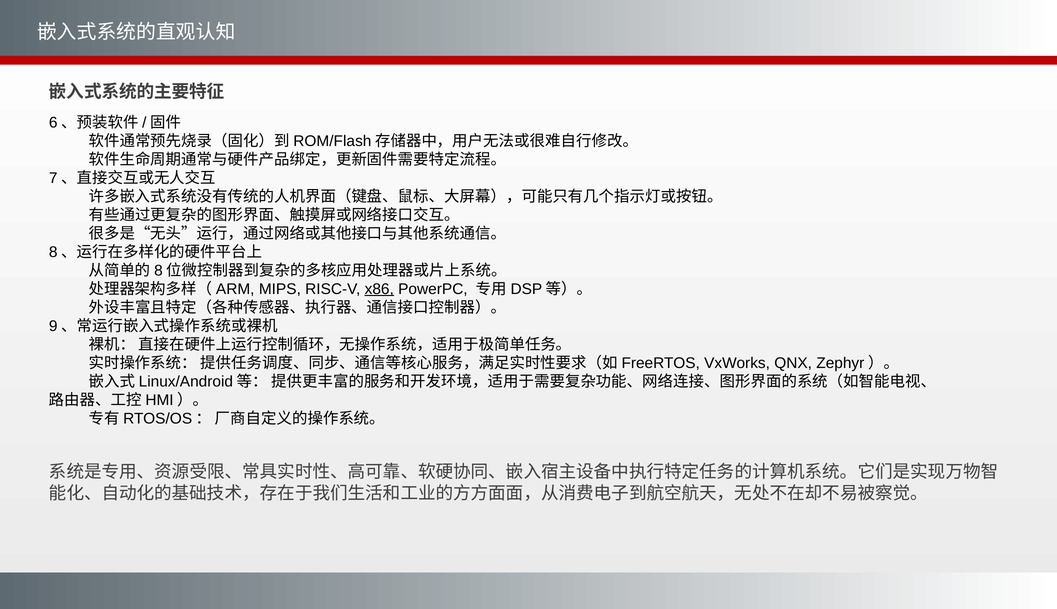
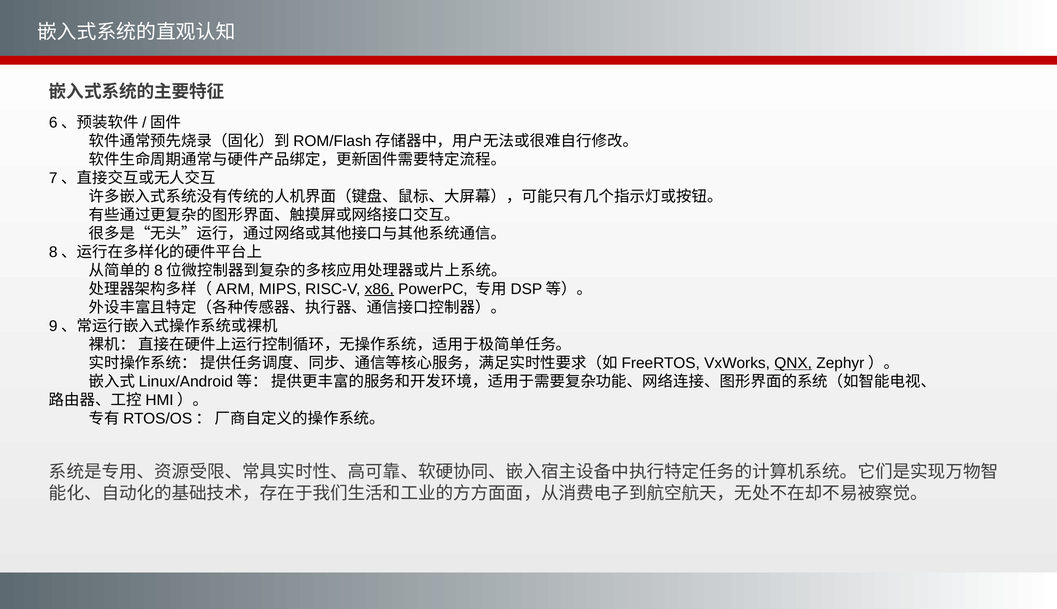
QNX underline: none -> present (793, 363)
